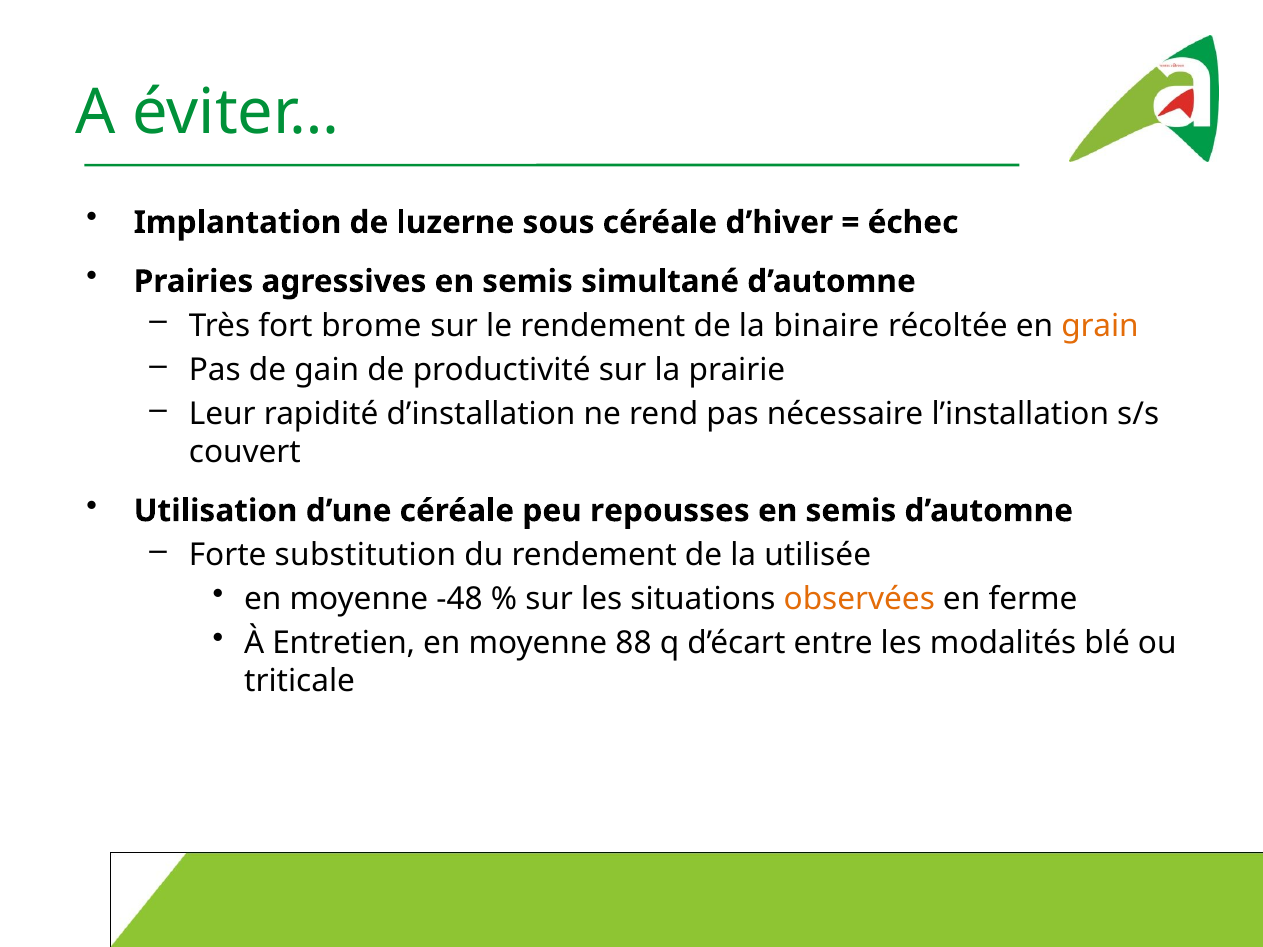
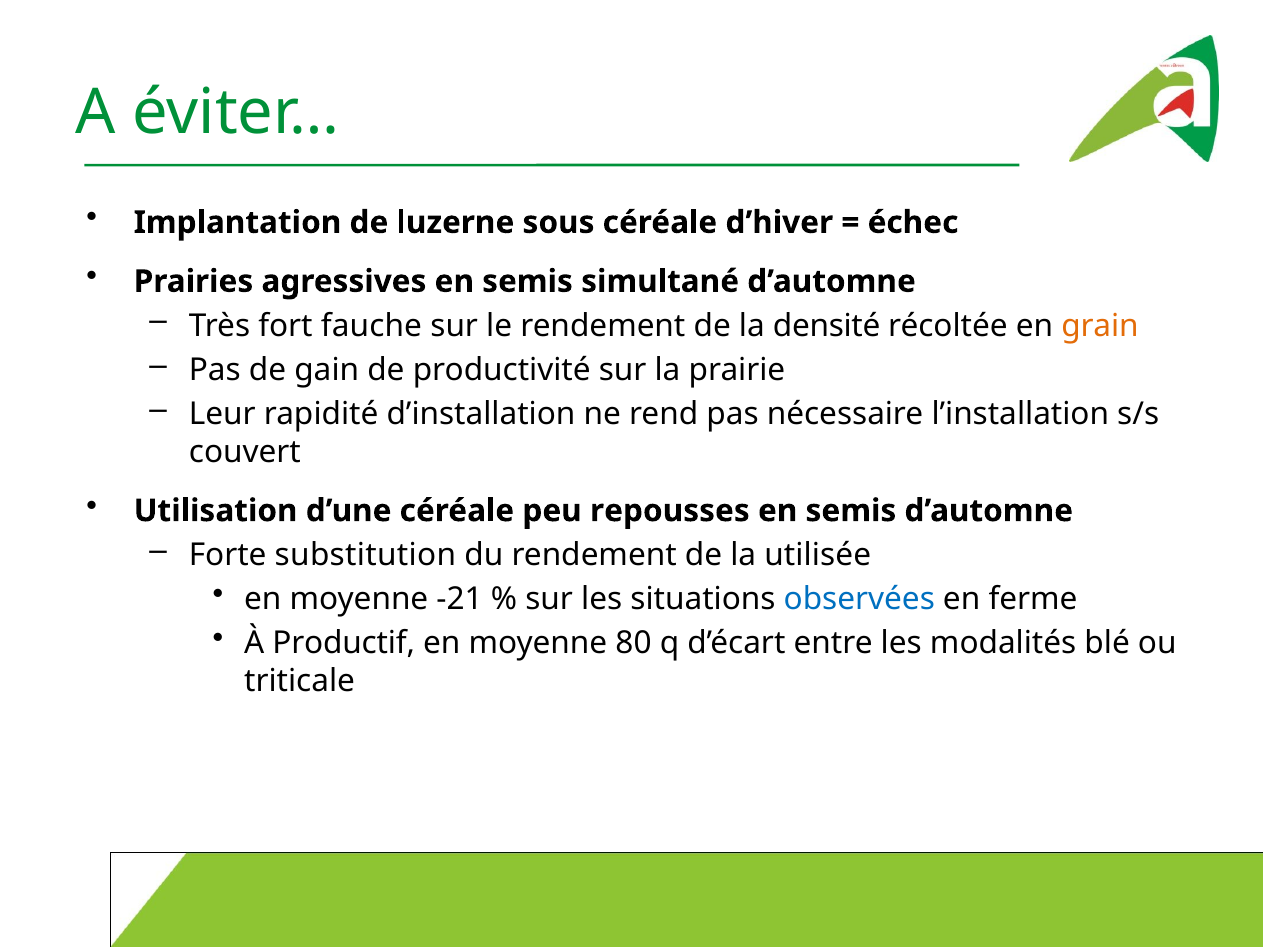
brome: brome -> fauche (371, 326)
binaire: binaire -> densité (827, 326)
-48: -48 -> -21 (460, 599)
observées colour: orange -> blue (859, 599)
Entretien: Entretien -> Productif (344, 644)
88: 88 -> 80 (634, 644)
